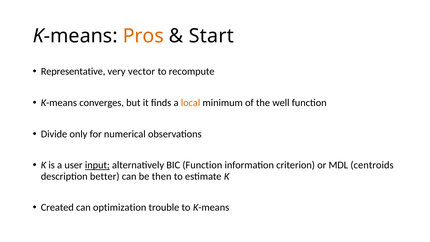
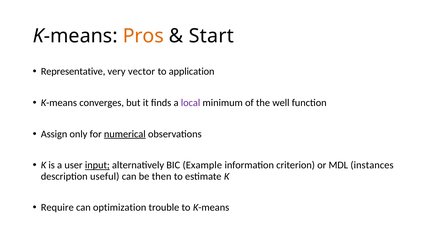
recompute: recompute -> application (192, 72)
local colour: orange -> purple (191, 103)
Divide: Divide -> Assign (54, 134)
numerical underline: none -> present (125, 134)
BIC Function: Function -> Example (202, 165)
centroids: centroids -> instances (372, 165)
better: better -> useful (105, 176)
Created: Created -> Require (57, 207)
